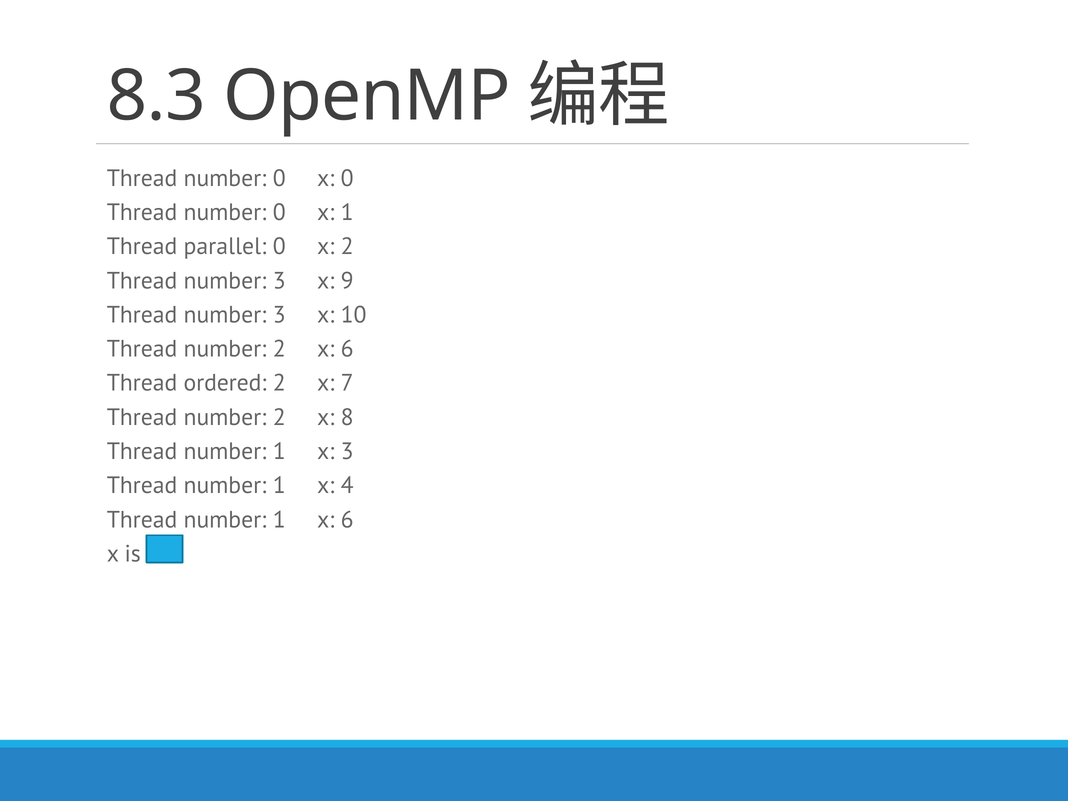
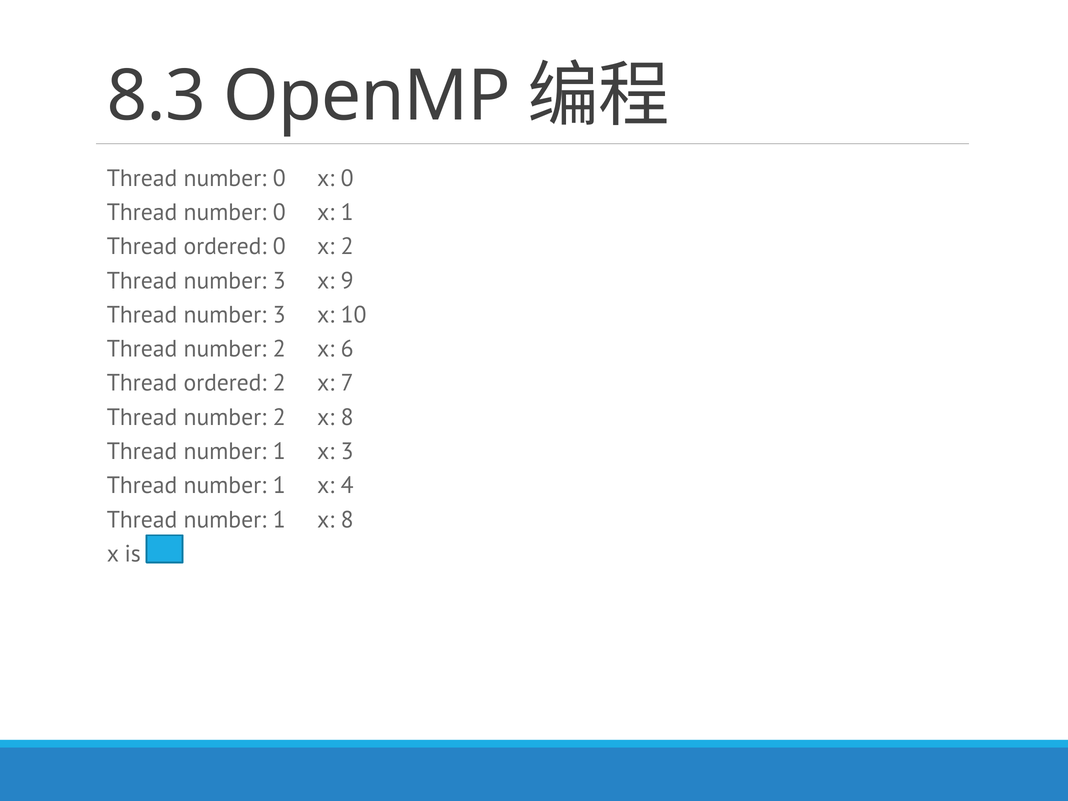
parallel: parallel -> ordered (225, 247)
1 x 6: 6 -> 8 (347, 520)
